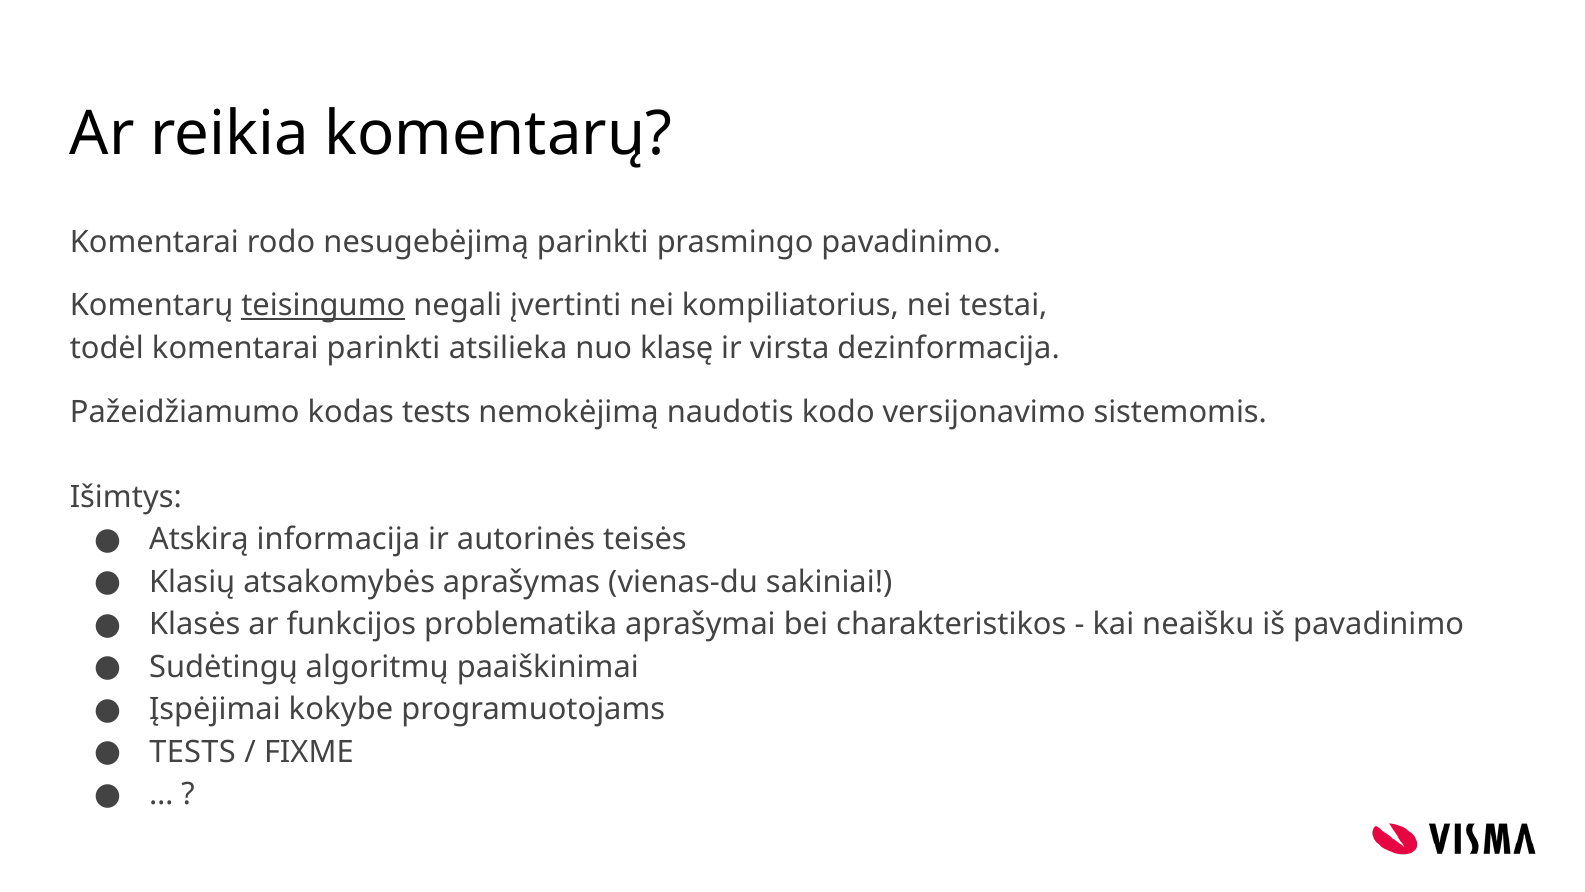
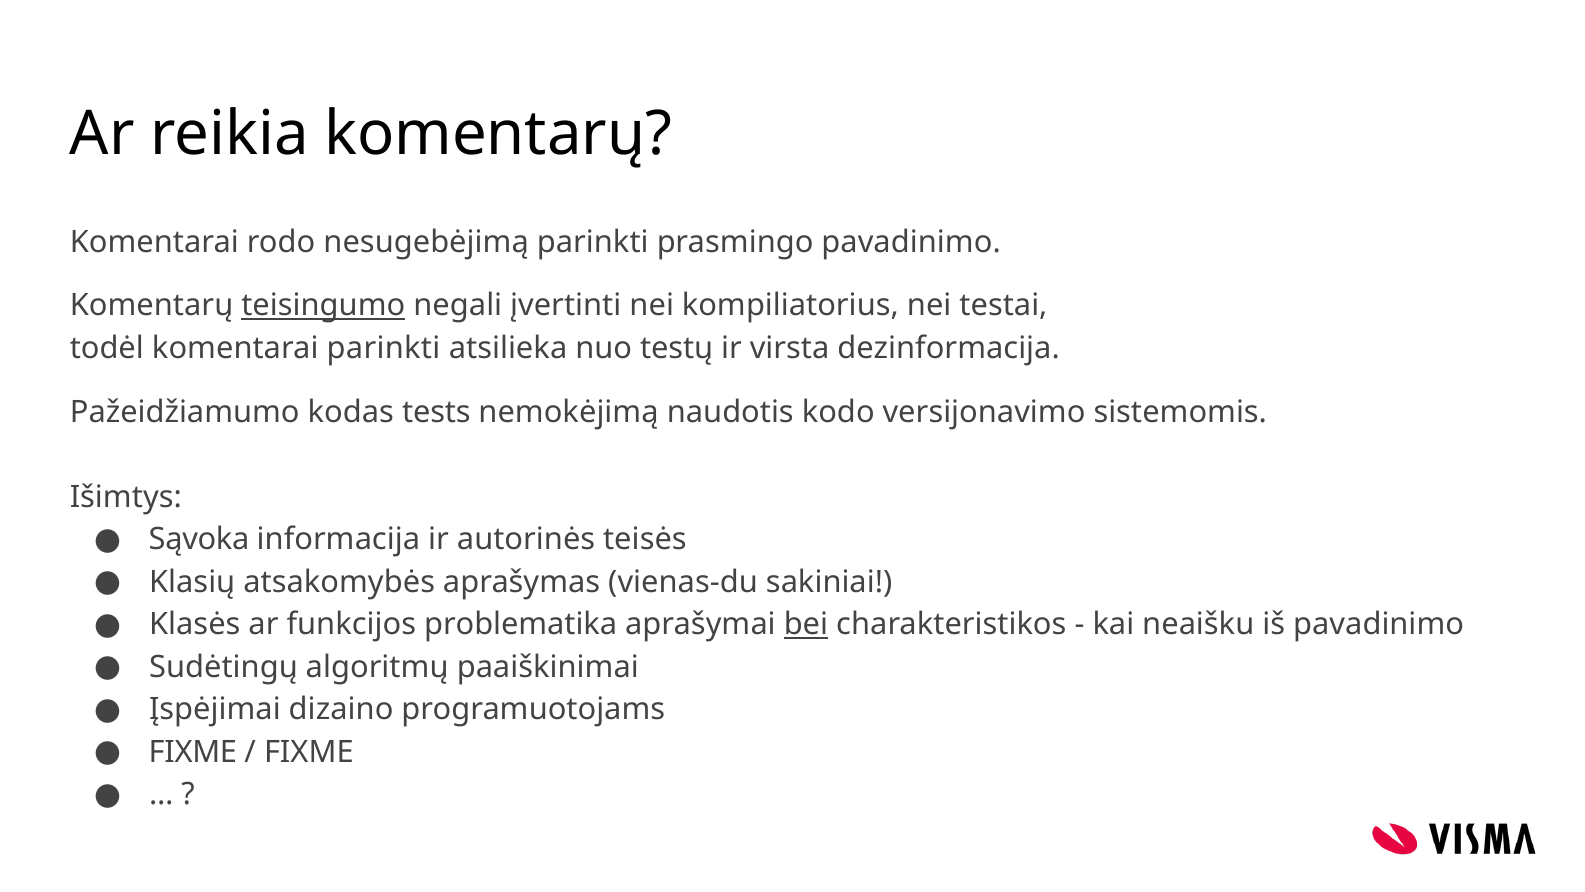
klasę: klasę -> testų (677, 348)
Atskirą: Atskirą -> Sąvoka (199, 539)
bei underline: none -> present (806, 624)
kokybe: kokybe -> dizaino (341, 709)
TESTS: TESTS -> FIXME (193, 752)
